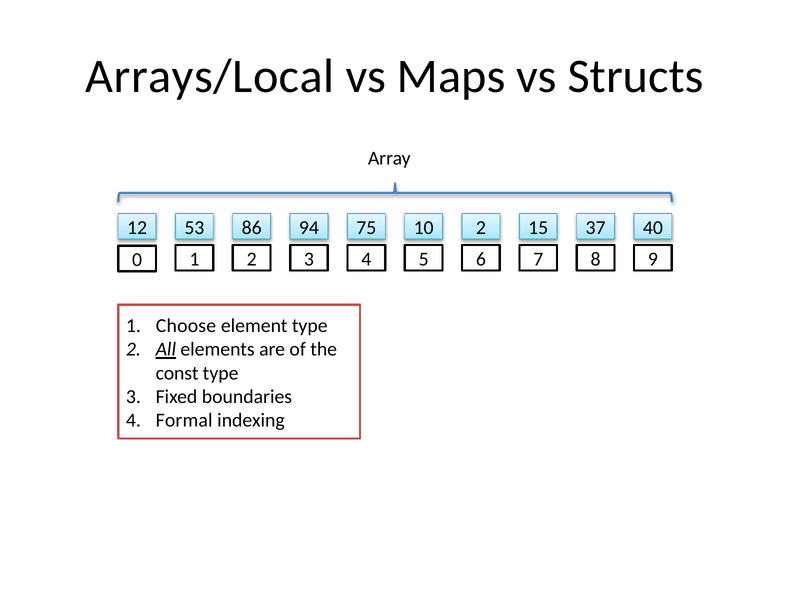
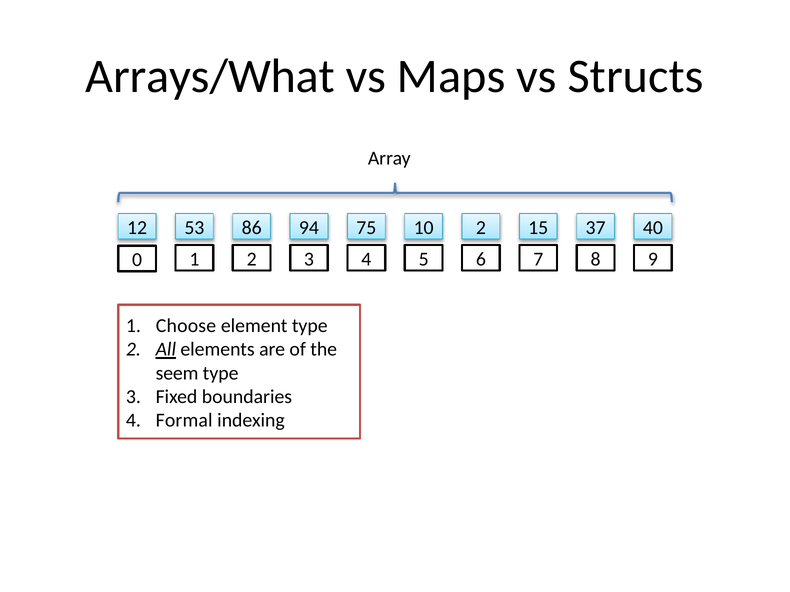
Arrays/Local: Arrays/Local -> Arrays/What (210, 76)
const: const -> seem (177, 373)
